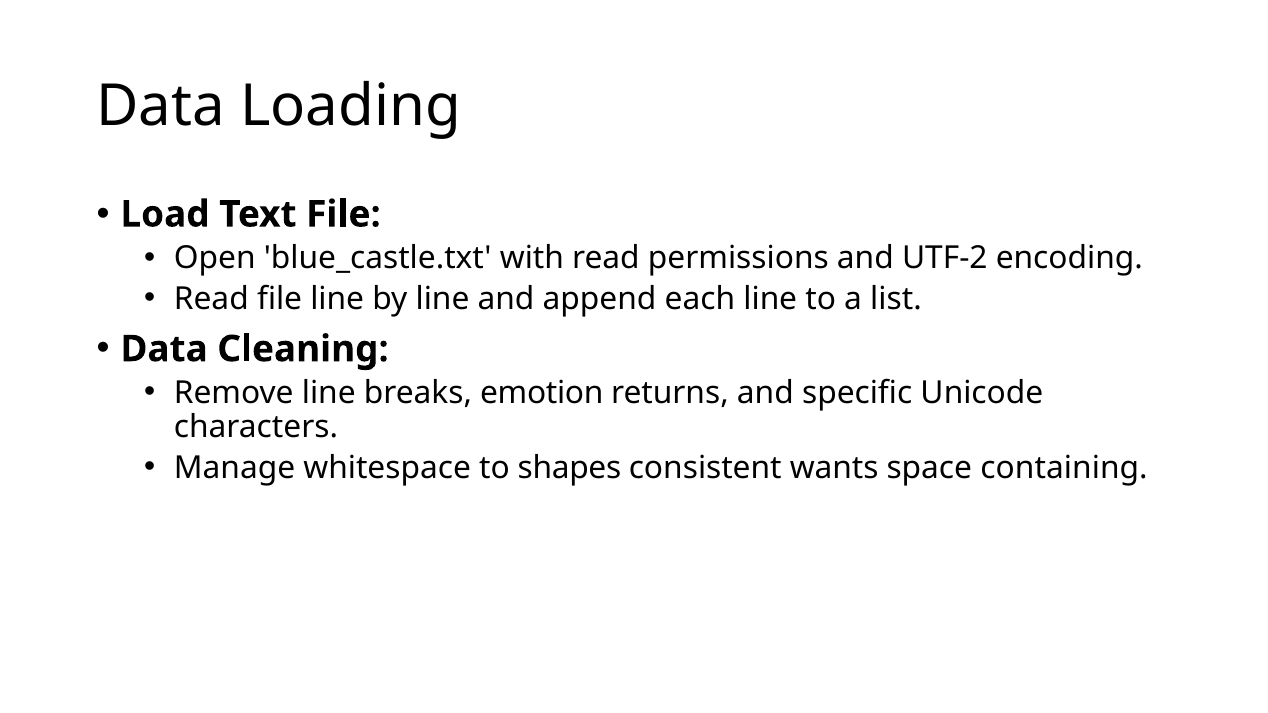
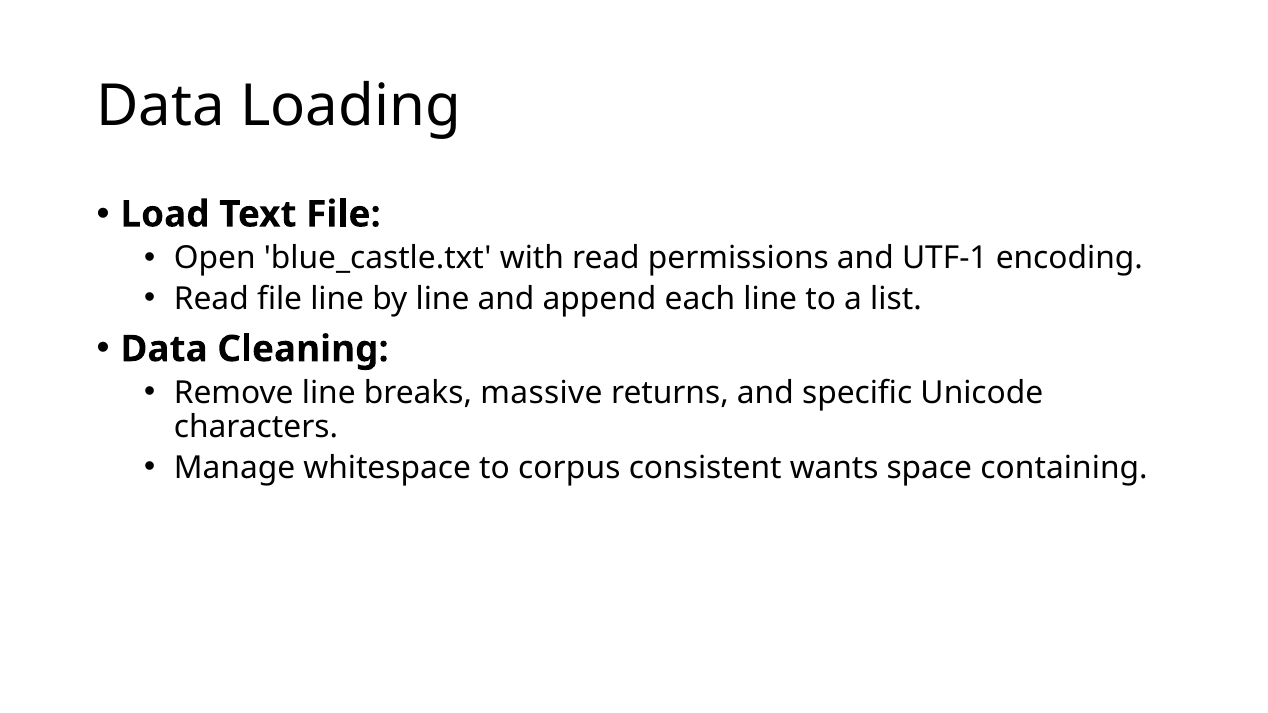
UTF-2: UTF-2 -> UTF-1 (945, 258)
emotion: emotion -> massive (541, 393)
shapes: shapes -> corpus (569, 468)
